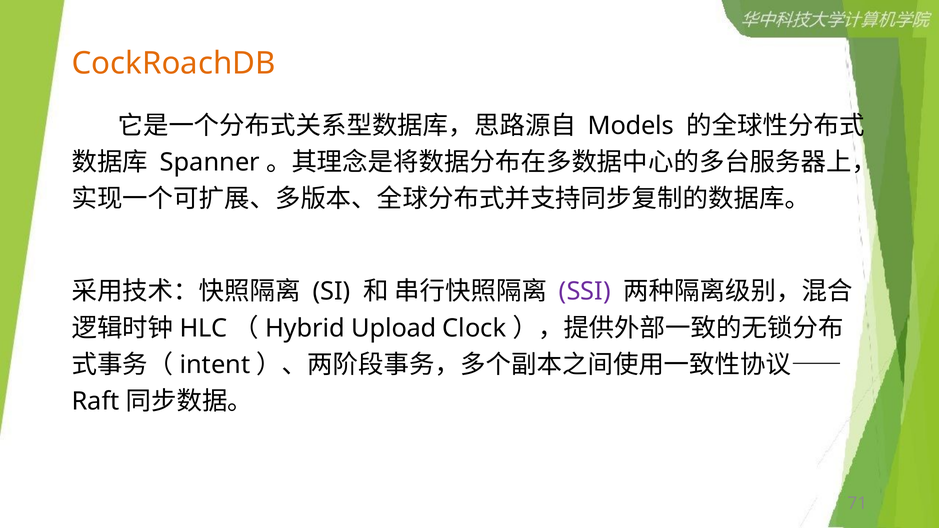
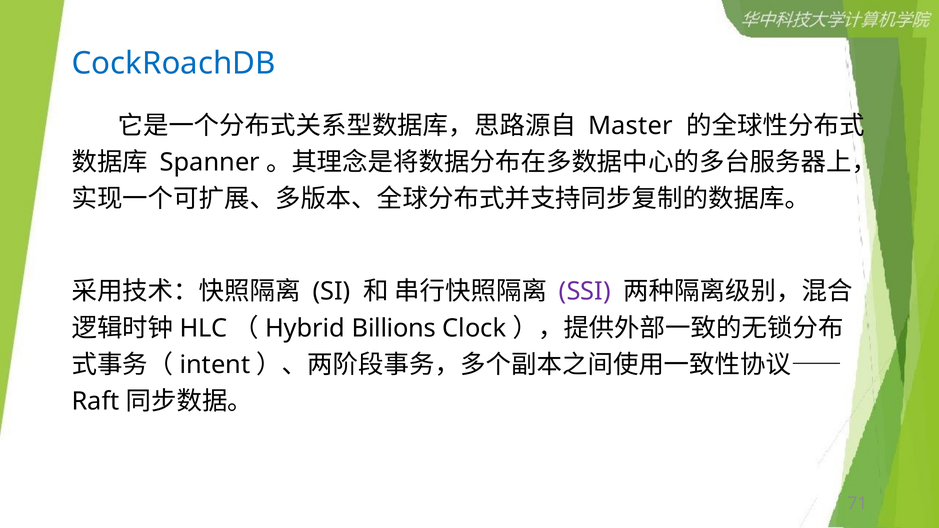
CockRoachDB colour: orange -> blue (174, 63)
Models: Models -> Master (631, 126)
Upload: Upload -> Billions (394, 328)
